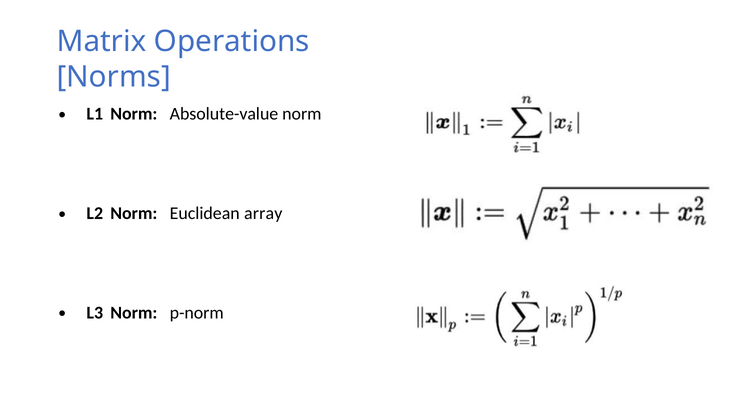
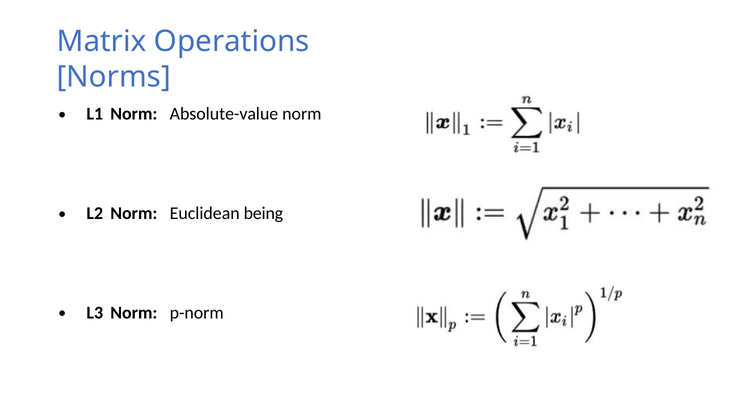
array: array -> being (263, 213)
